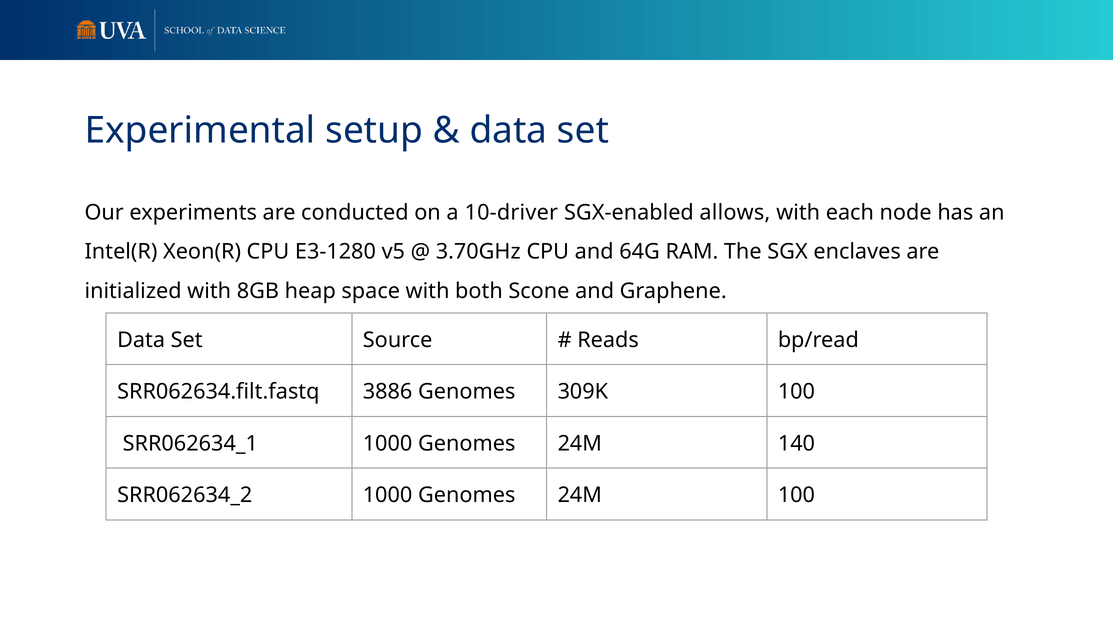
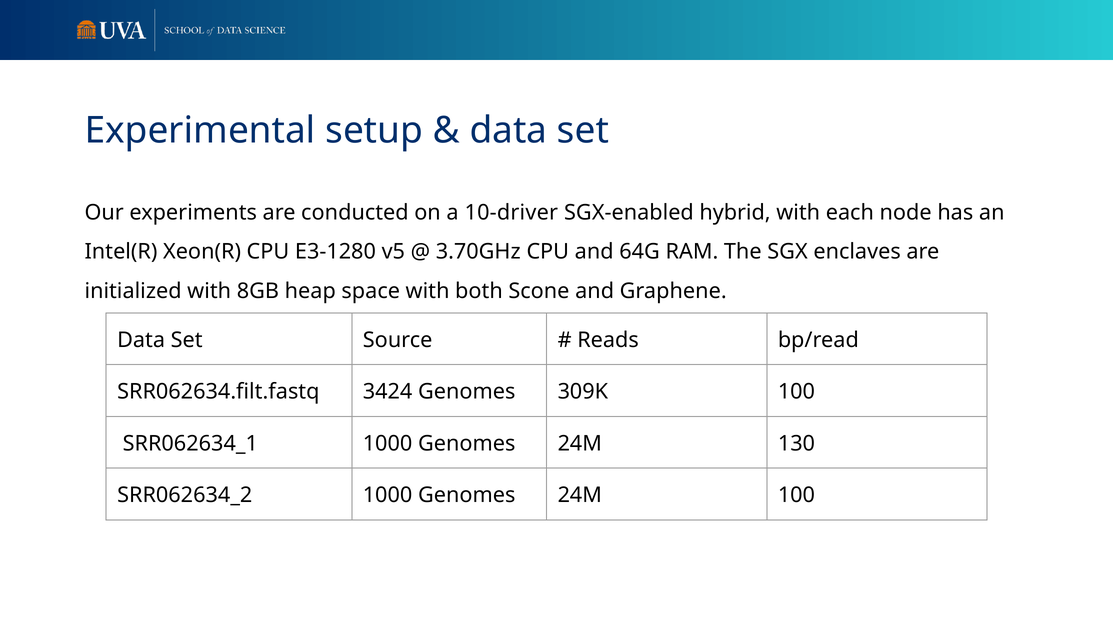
allows: allows -> hybrid (735, 213)
3886: 3886 -> 3424 (388, 392)
140: 140 -> 130 (796, 444)
